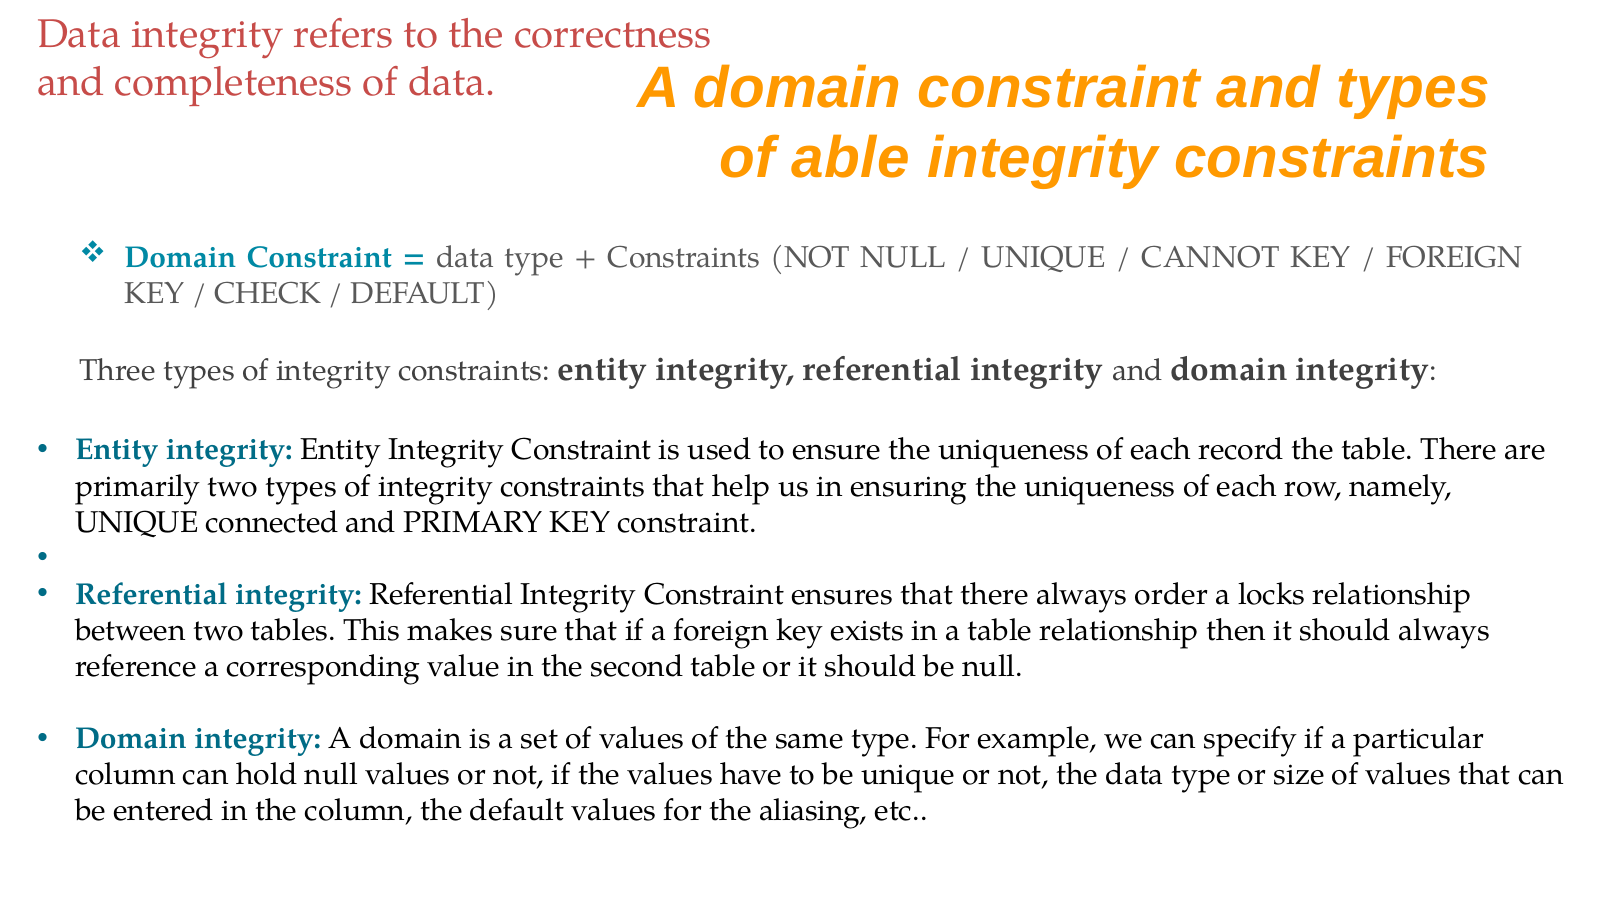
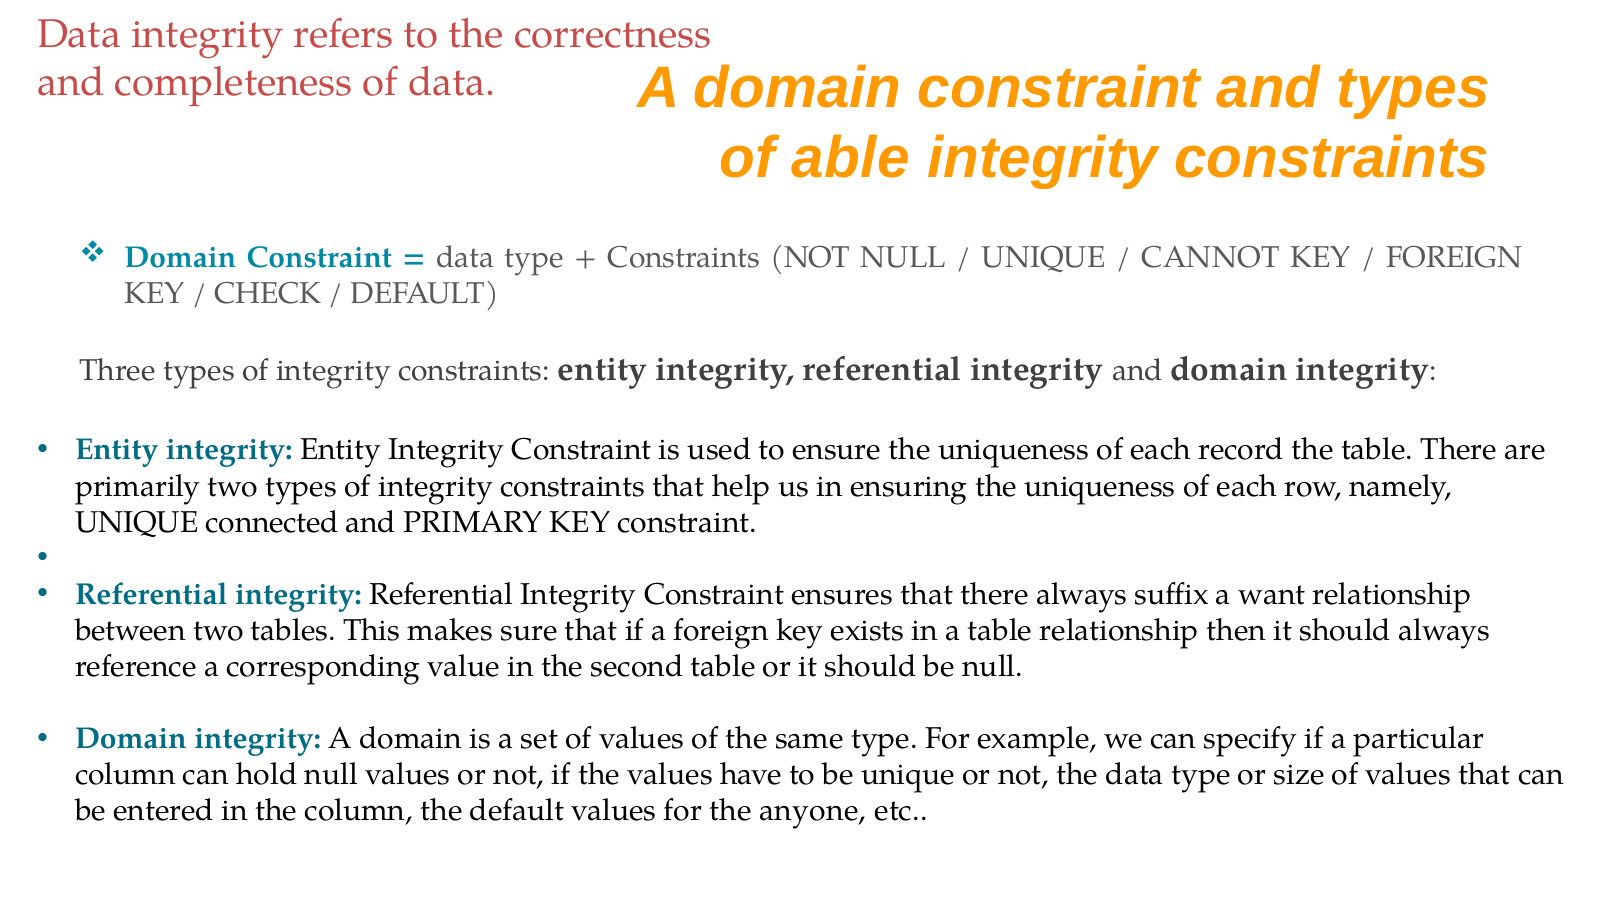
order: order -> suffix (1172, 594)
locks: locks -> want (1272, 594)
aliasing: aliasing -> anyone (813, 811)
